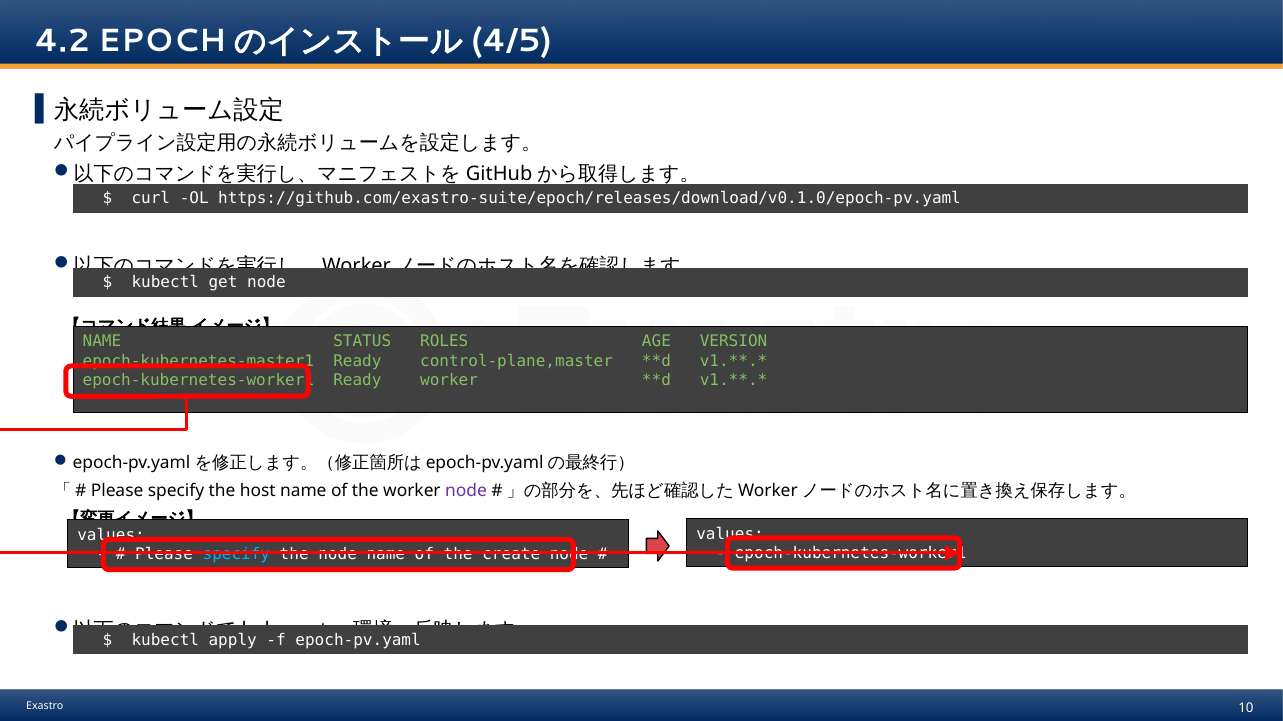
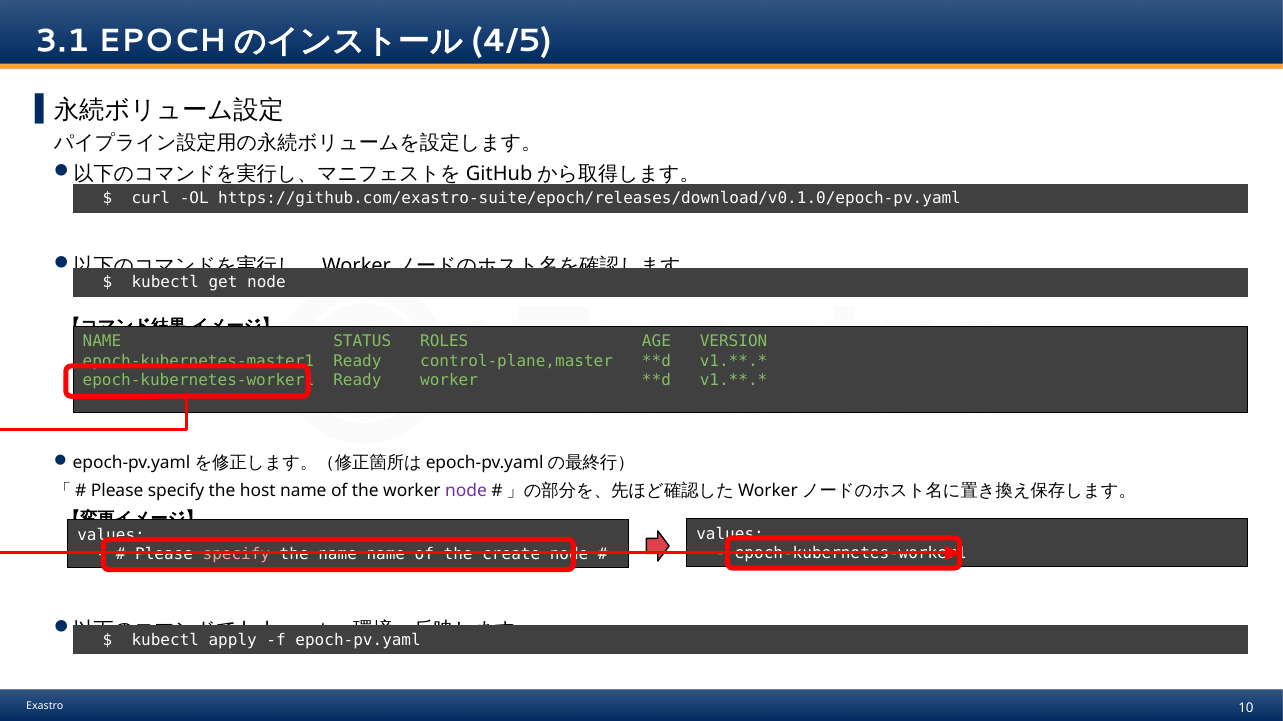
4.2: 4.2 -> 3.1 (62, 41)
specify colour: light blue -> pink (236, 555)
the node: node -> name (338, 555)
